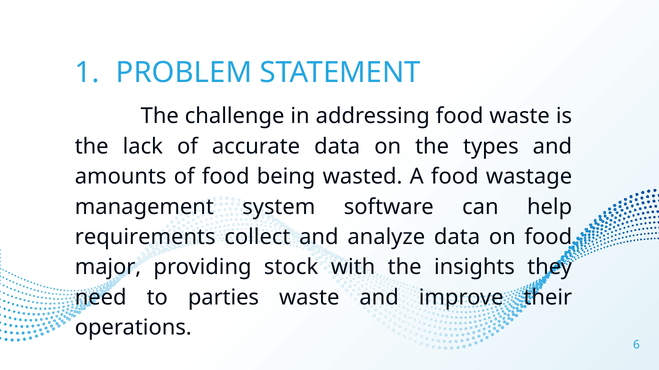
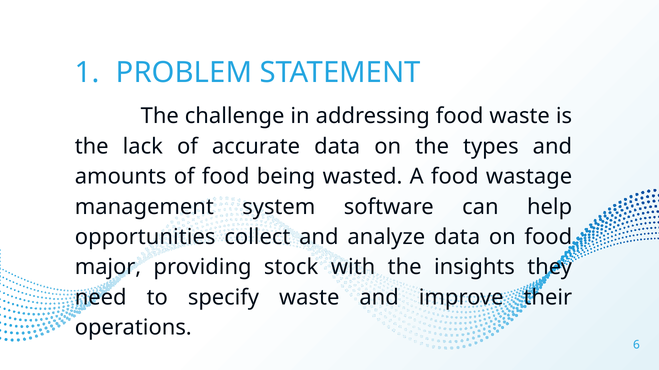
requirements: requirements -> opportunities (145, 237)
parties: parties -> specify (223, 298)
